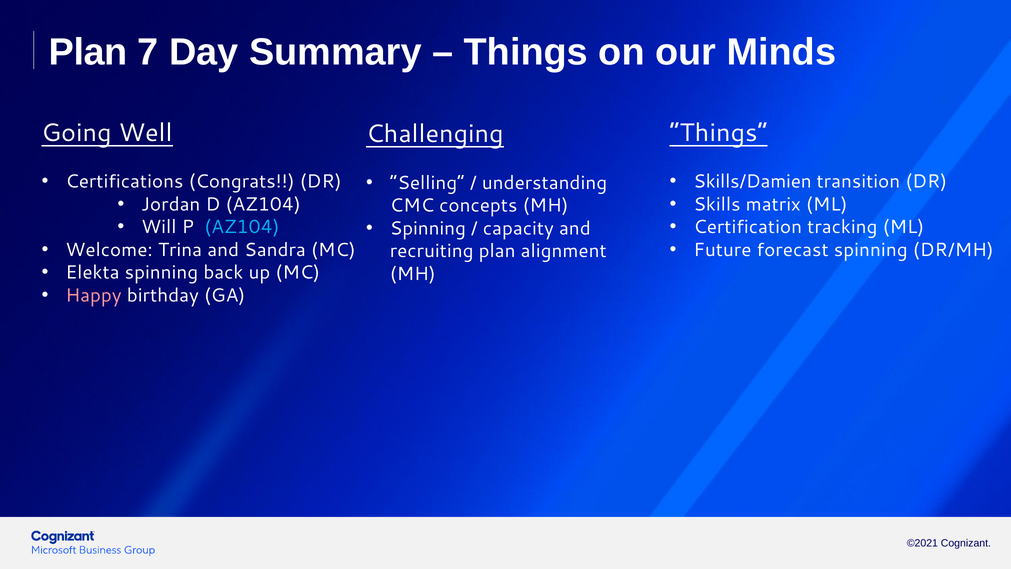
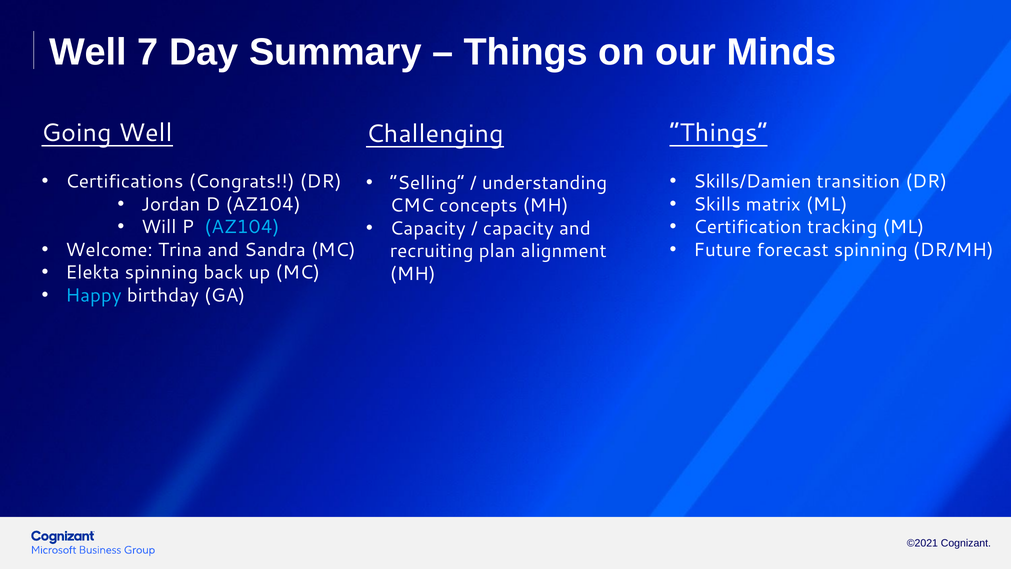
Plan: Plan -> Well (88, 52)
Spinning: Spinning -> Capacity (428, 228)
Happy colour: pink -> light blue (94, 295)
